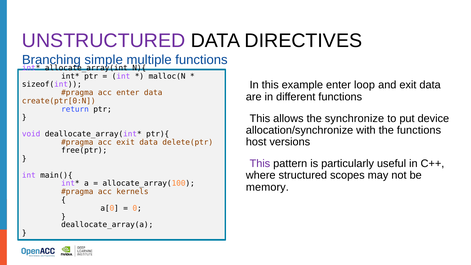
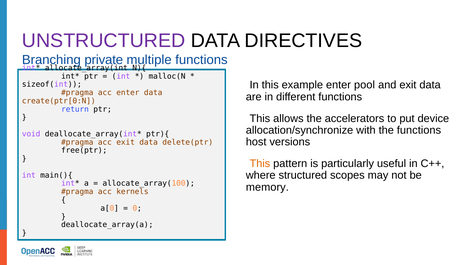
simple: simple -> private (104, 60)
loop: loop -> pool (364, 85)
synchronize: synchronize -> accelerators (355, 118)
This colour: purple -> orange (260, 164)
